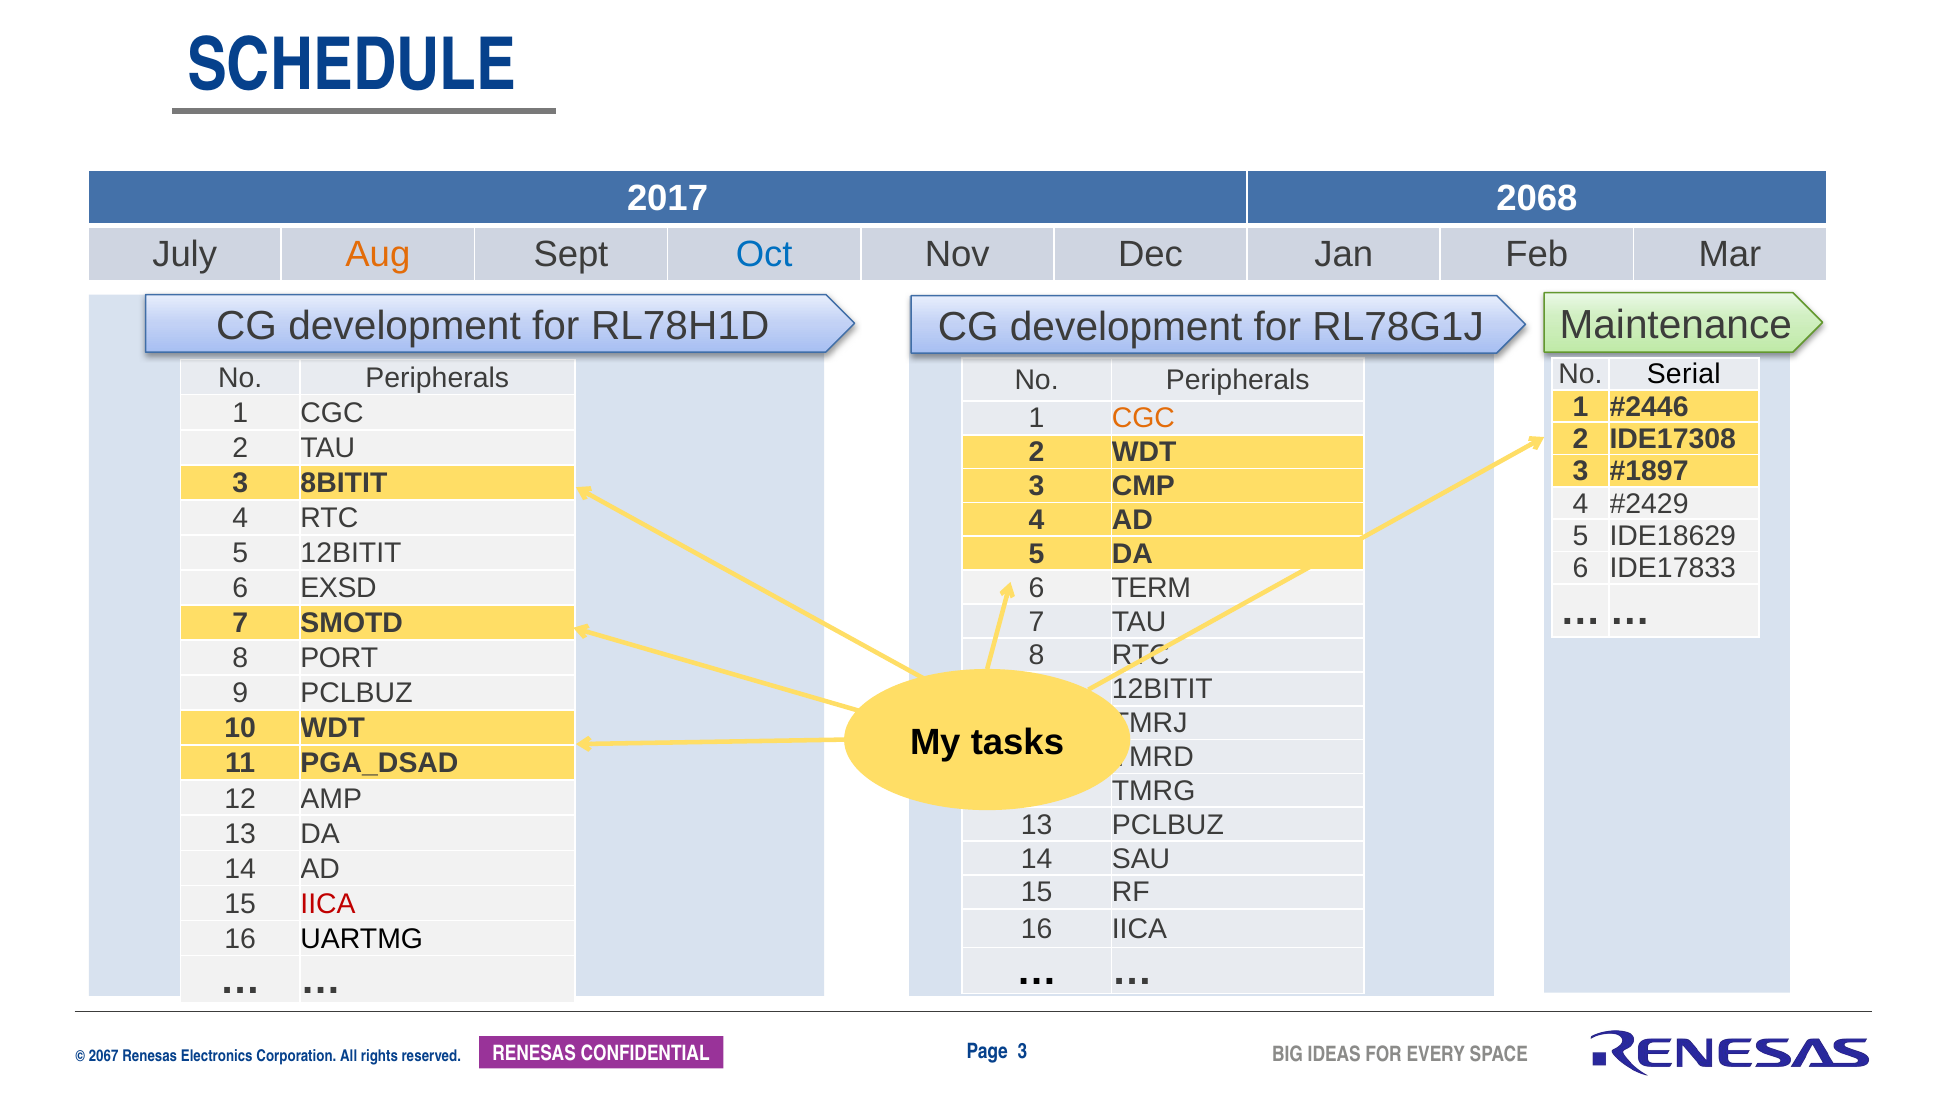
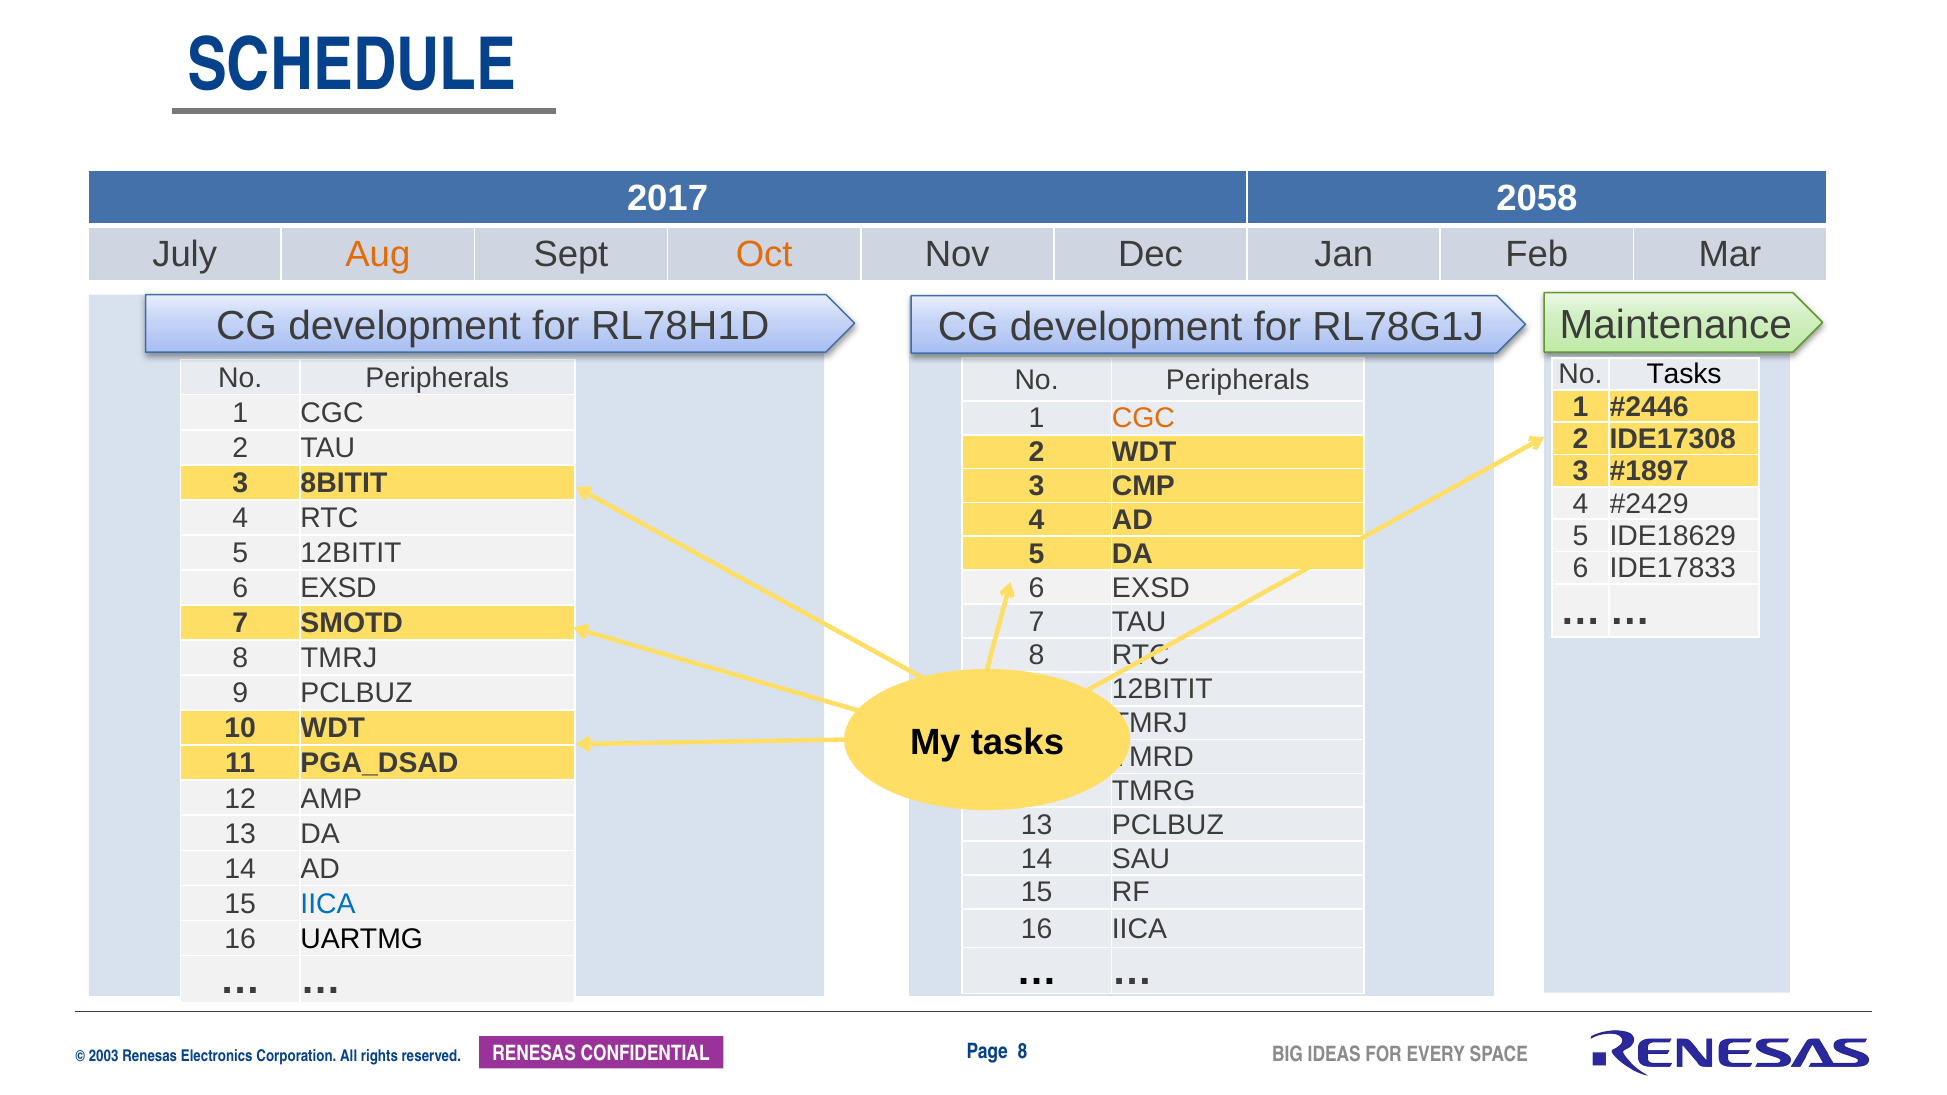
2068: 2068 -> 2058 (1537, 199)
Oct colour: blue -> orange (764, 254)
No Serial: Serial -> Tasks (1684, 374)
TERM: TERM -> EXSD (1151, 588)
8 PORT: PORT -> TMRJ (339, 658)
IICA colour: red -> blue (328, 904)
Page 3: 3 -> 8 (1023, 1052)
2067: 2067 -> 2003 (104, 1056)
